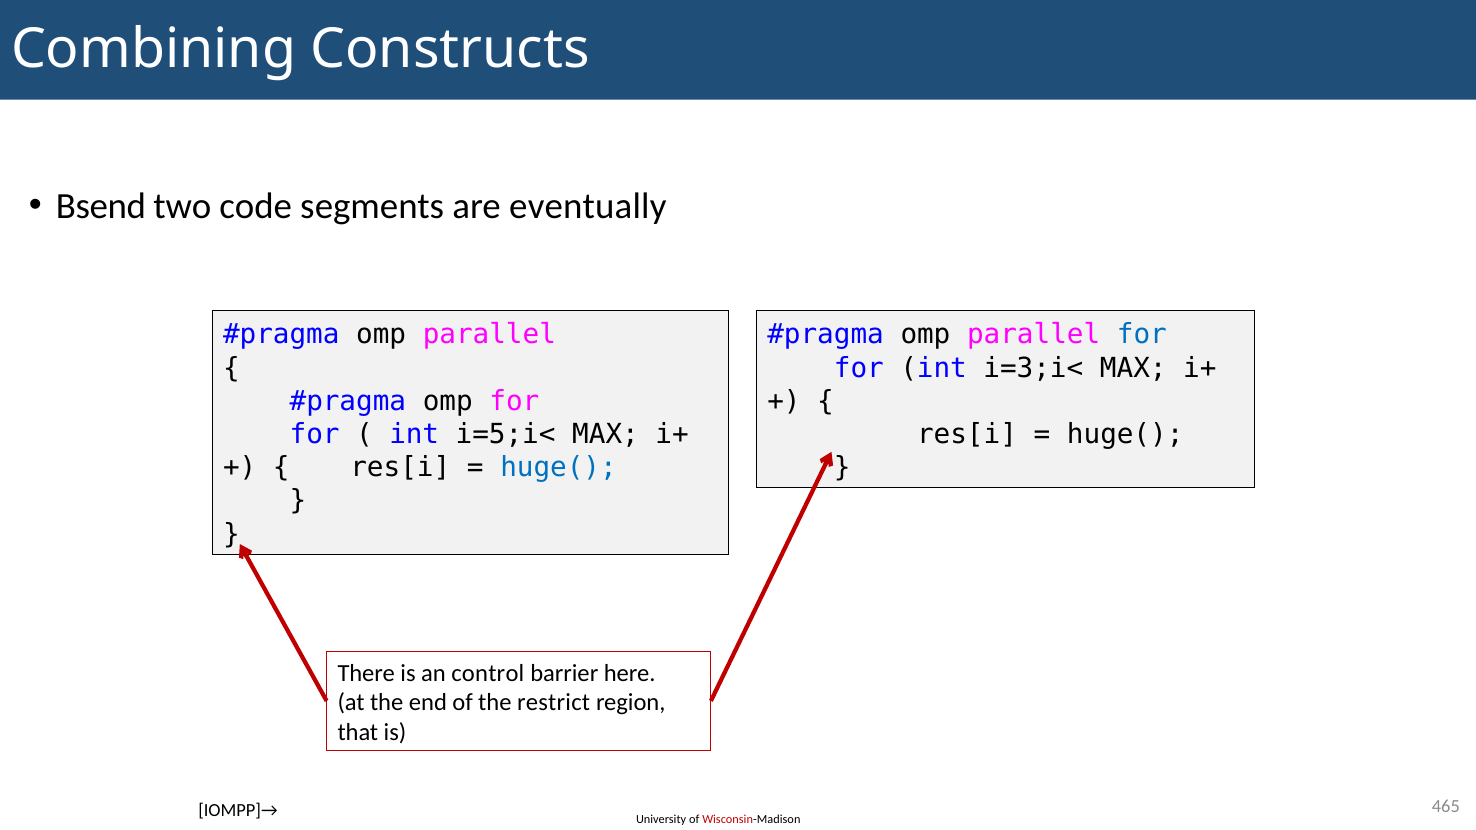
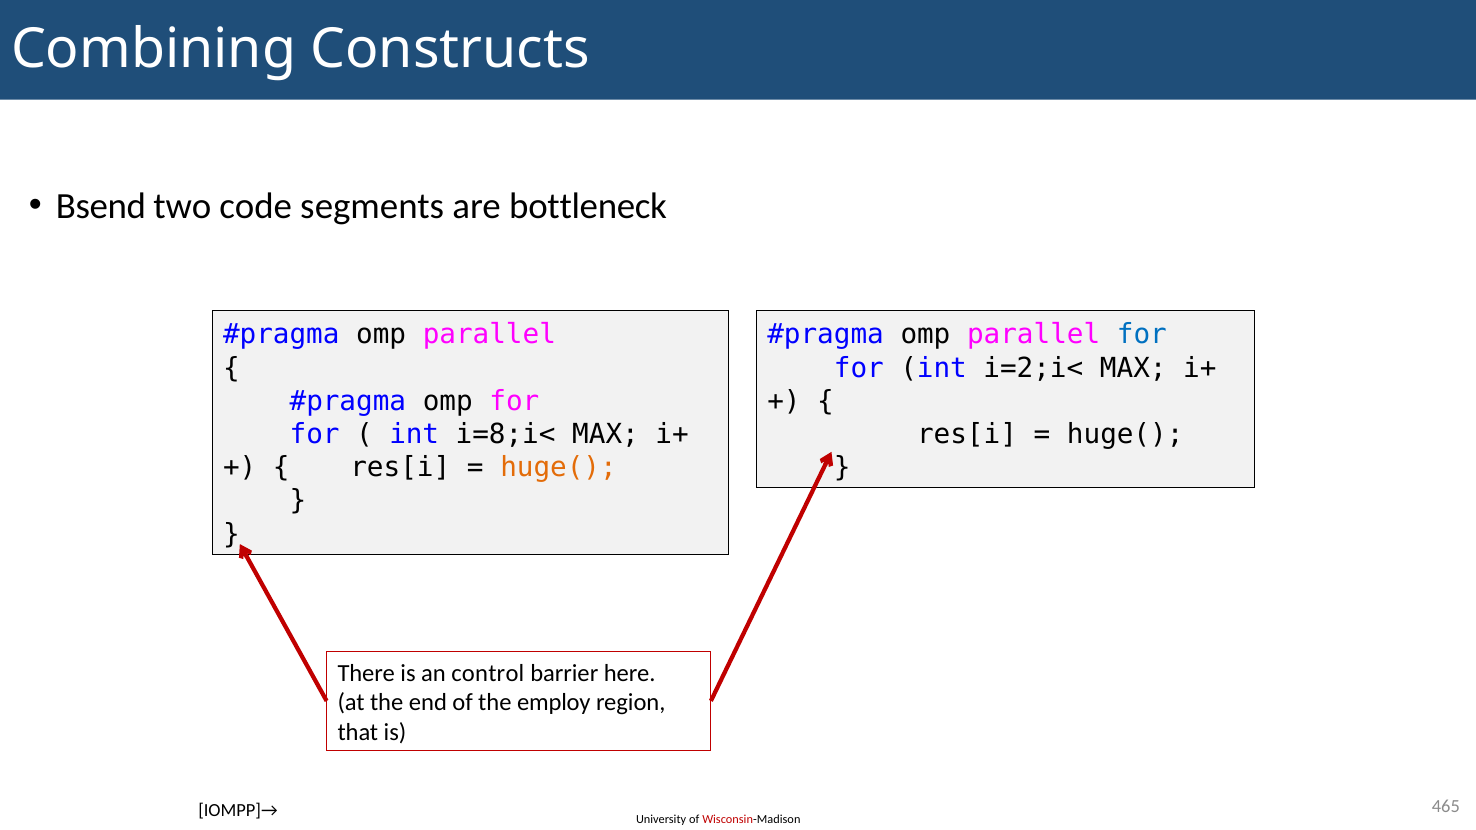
eventually: eventually -> bottleneck (588, 206)
i=3;i<: i=3;i< -> i=2;i< (1033, 368)
i=5;i<: i=5;i< -> i=8;i< (506, 435)
huge( colour: blue -> orange (558, 468)
restrict: restrict -> employ (554, 703)
